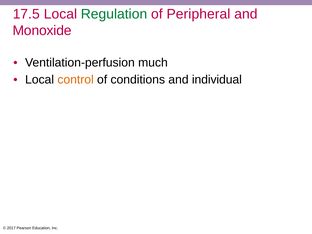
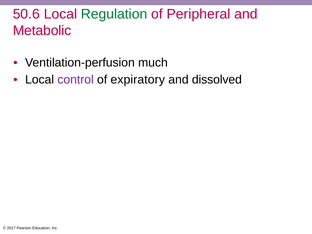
17.5: 17.5 -> 50.6 (26, 14)
Monoxide: Monoxide -> Metabolic (42, 31)
control colour: orange -> purple (76, 80)
conditions: conditions -> expiratory (138, 80)
individual: individual -> dissolved (217, 80)
